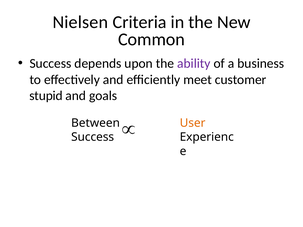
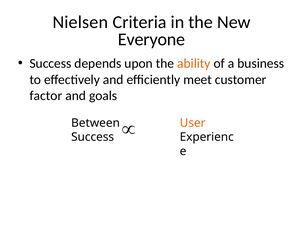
Common: Common -> Everyone (152, 39)
ability colour: purple -> orange (194, 64)
stupid: stupid -> factor (46, 96)
